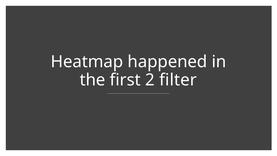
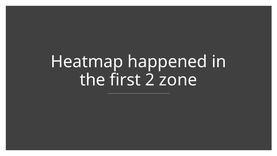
filter: filter -> zone (178, 80)
